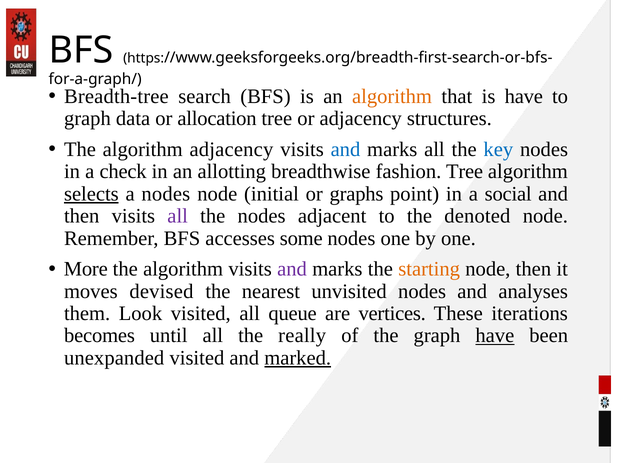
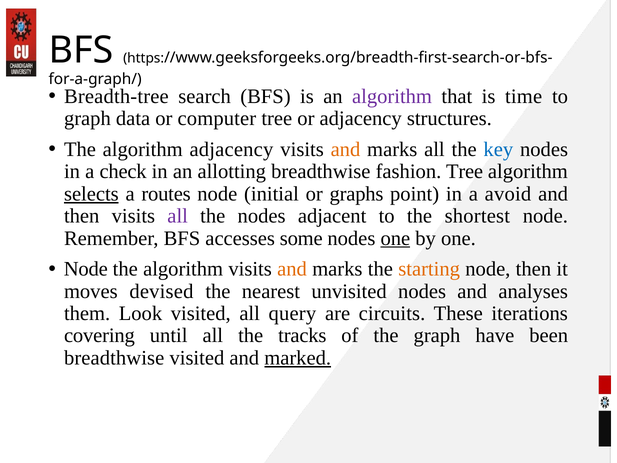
algorithm colour: orange -> purple (392, 96)
is have: have -> time (524, 96)
allocation: allocation -> computer (217, 119)
and colour: blue -> orange (345, 149)
a nodes: nodes -> routes (166, 194)
social: social -> avoid (508, 194)
denoted: denoted -> shortest (477, 216)
one underline: none -> present (395, 238)
More: More -> Node (86, 269)
and colour: purple -> orange (292, 269)
queue: queue -> query (292, 313)
vertices: vertices -> circuits (392, 313)
becomes: becomes -> covering (99, 336)
really: really -> tracks (302, 336)
have underline: present -> none (495, 336)
unexpanded: unexpanded -> breadthwise (114, 358)
